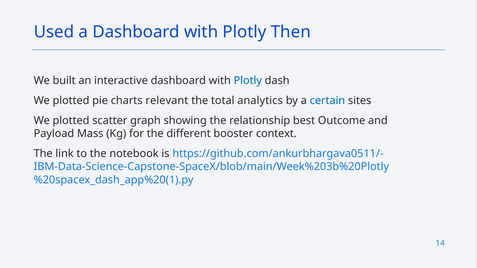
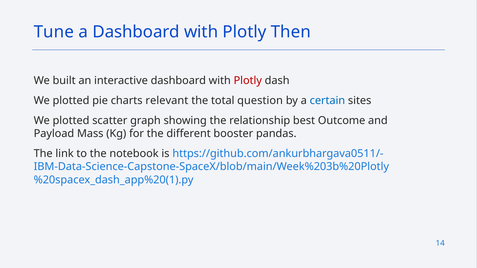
Used: Used -> Tune (54, 32)
Plotly colour: blue -> red (248, 81)
analytics: analytics -> question (260, 101)
context: context -> pandas (276, 134)
